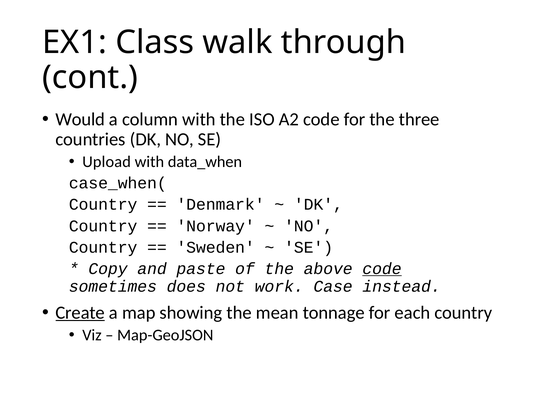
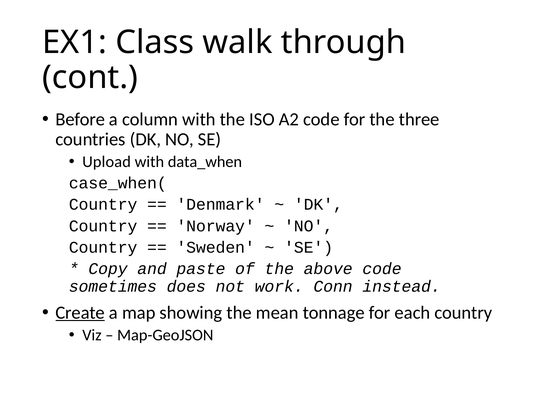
Would: Would -> Before (80, 119)
code underline: present -> none (382, 269)
Case: Case -> Conn (333, 286)
